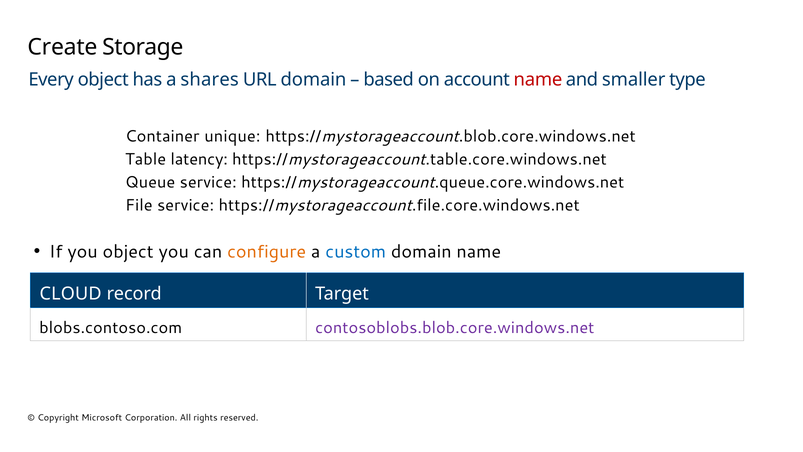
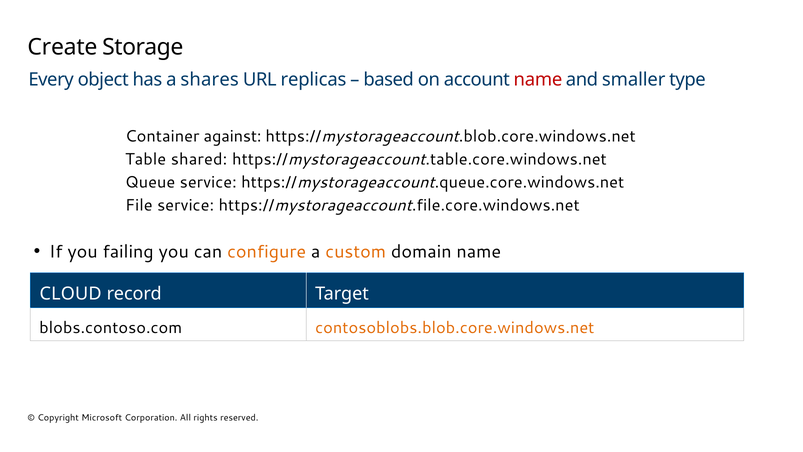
URL domain: domain -> replicas (314, 80)
unique: unique -> against (233, 136)
latency: latency -> shared (199, 159)
you object: object -> failing (128, 252)
custom colour: blue -> orange (356, 252)
contosoblobs.blob.core.windows.net colour: purple -> orange (455, 327)
